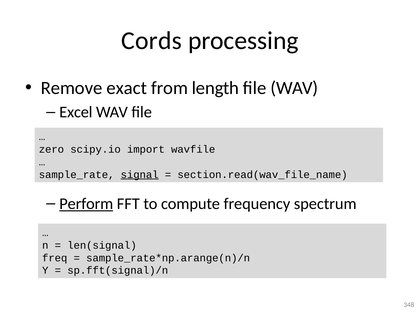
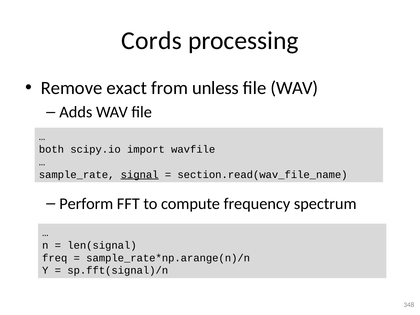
length: length -> unless (215, 88)
Excel: Excel -> Adds (76, 112)
zero: zero -> both (51, 149)
Perform underline: present -> none (86, 204)
